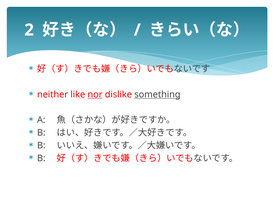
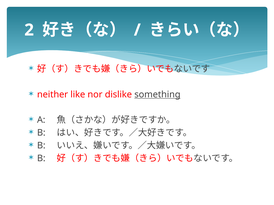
nor underline: present -> none (95, 95)
